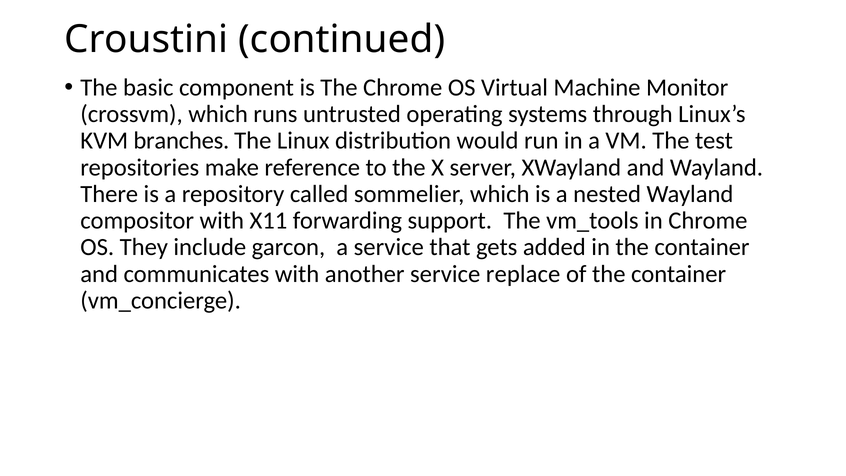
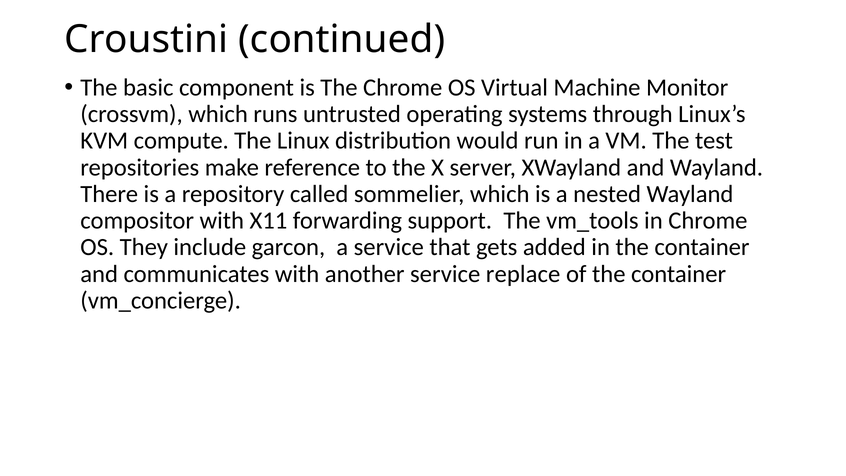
branches: branches -> compute (181, 141)
